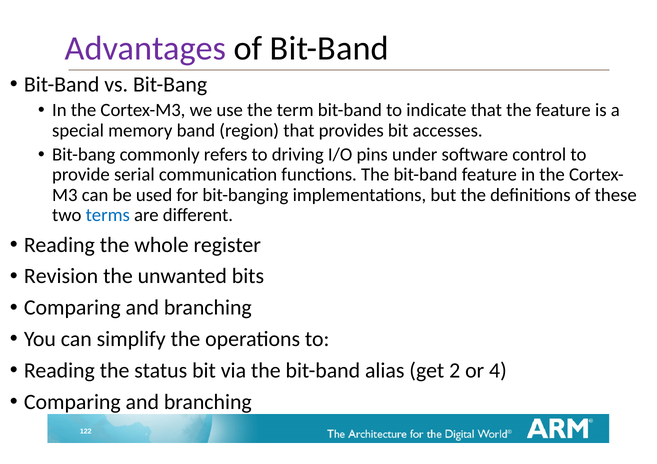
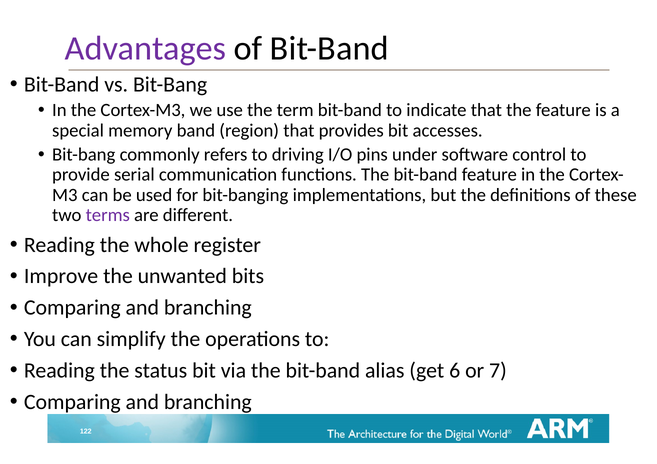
terms colour: blue -> purple (108, 215)
Revision: Revision -> Improve (61, 276)
2: 2 -> 6 (455, 371)
4: 4 -> 7 (498, 371)
